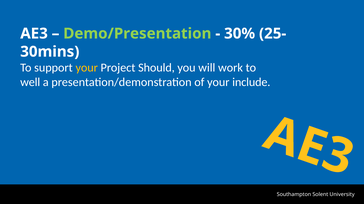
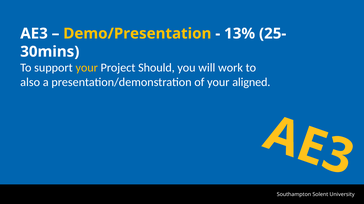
Demo/Presentation colour: light green -> yellow (137, 34)
30%: 30% -> 13% (240, 34)
well: well -> also (30, 82)
include: include -> aligned (251, 82)
